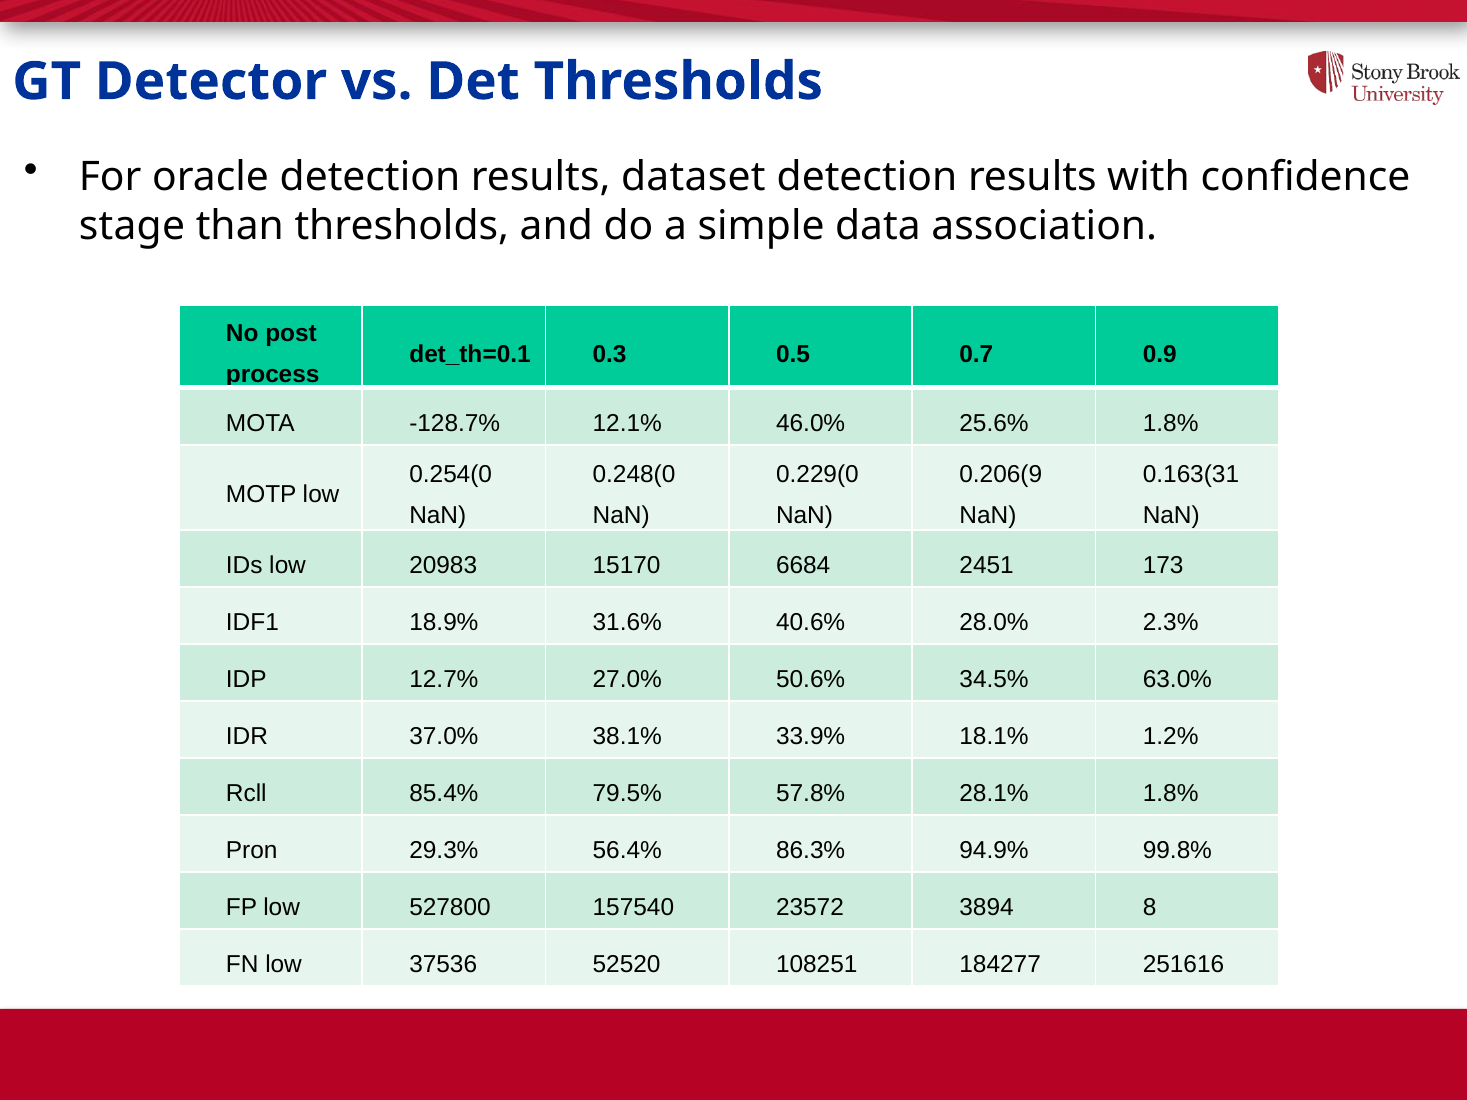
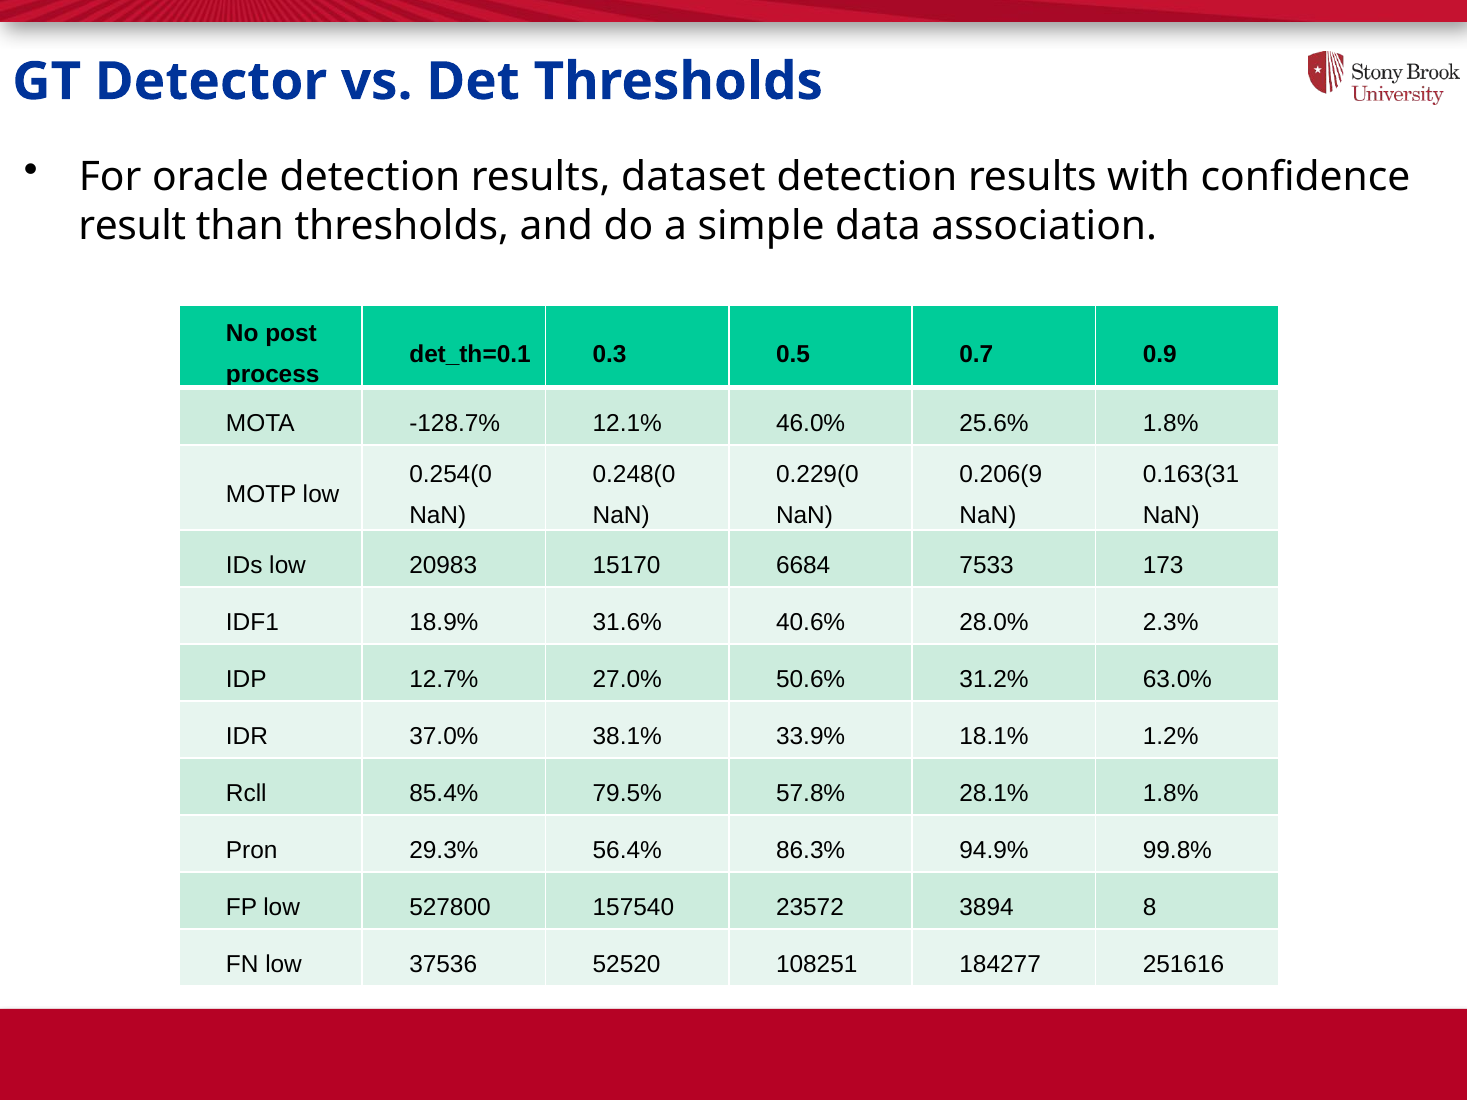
stage: stage -> result (132, 226)
2451: 2451 -> 7533 (987, 566)
34.5%: 34.5% -> 31.2% (994, 680)
